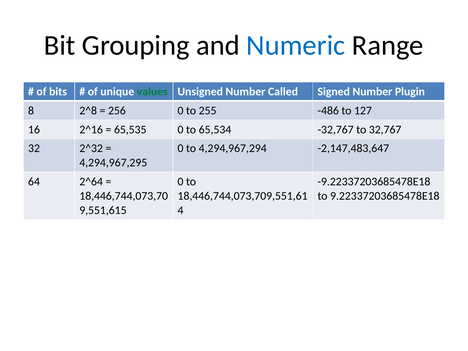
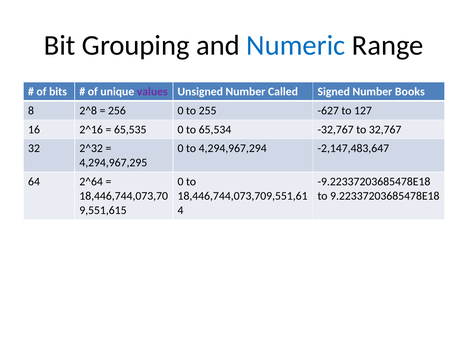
values colour: green -> purple (152, 92)
Plugin: Plugin -> Books (410, 92)
-486: -486 -> -627 (328, 111)
